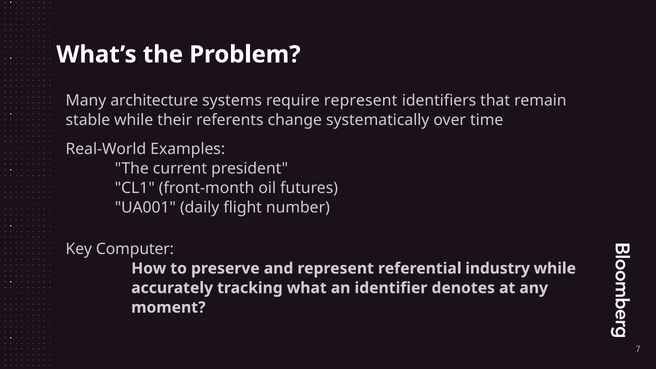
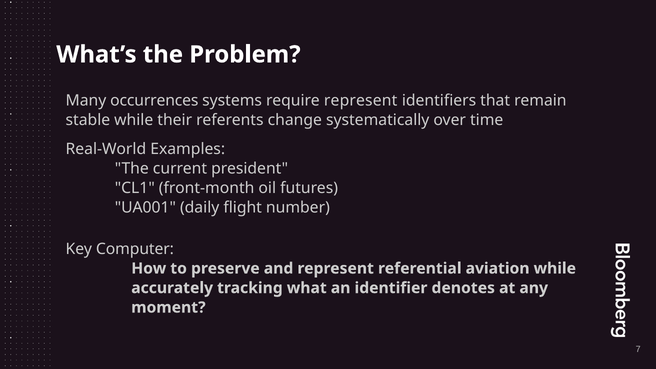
architecture: architecture -> occurrences (154, 100)
industry: industry -> aviation (498, 268)
